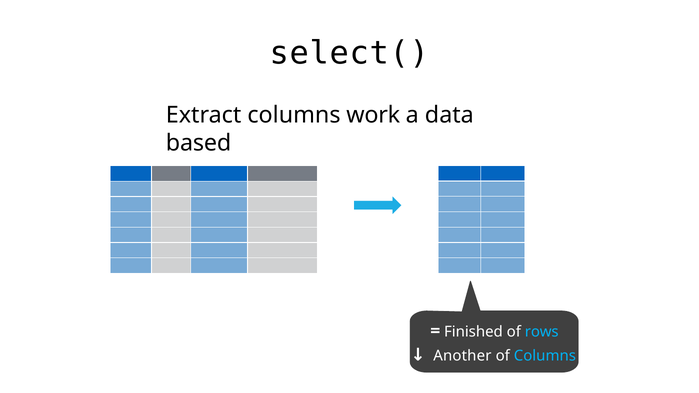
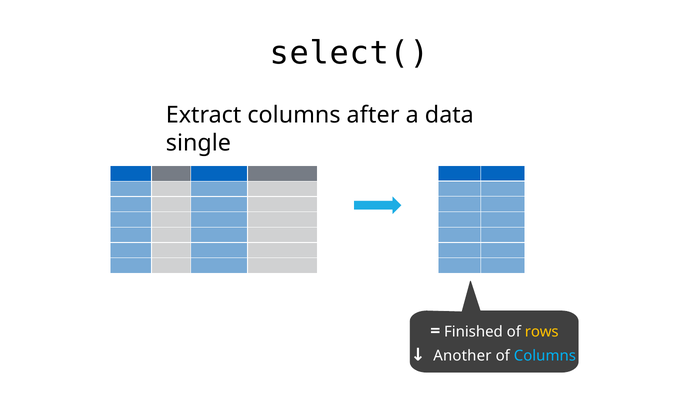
work: work -> after (373, 115)
based: based -> single (198, 143)
rows colour: light blue -> yellow (542, 332)
